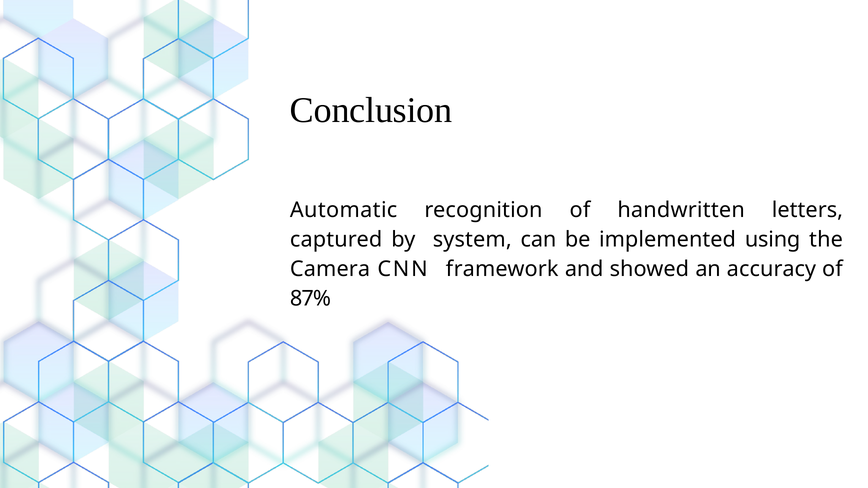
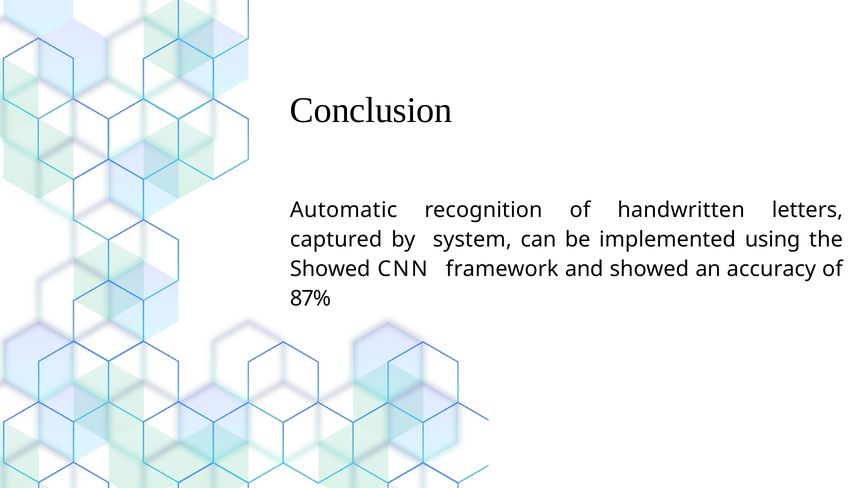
Camera: Camera -> Showed (330, 269)
